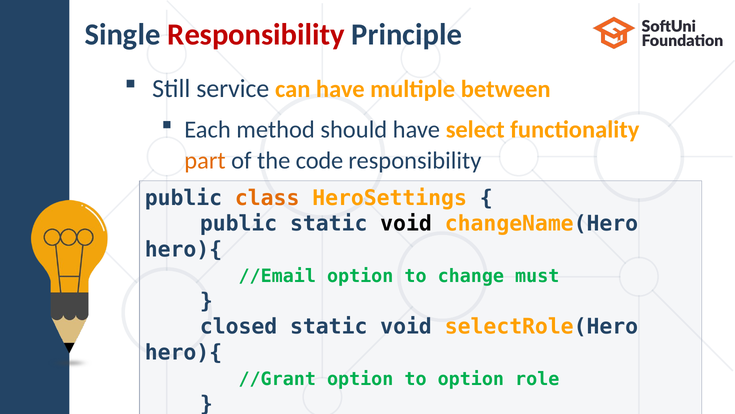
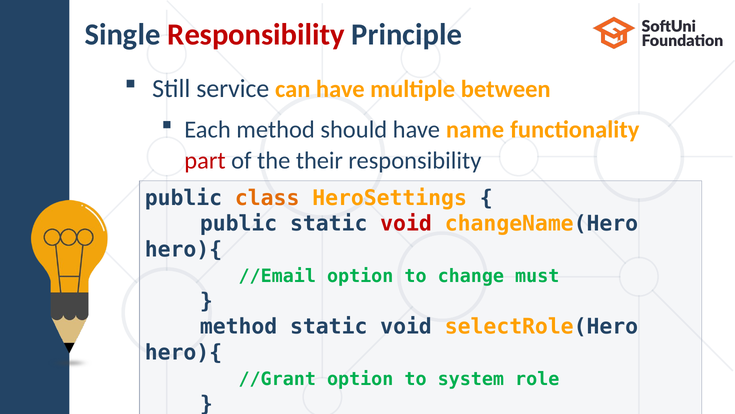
select: select -> name (475, 130)
part colour: orange -> red (205, 160)
code: code -> their (319, 160)
void colour: black -> red (406, 223)
closed: closed -> method (239, 326)
to option: option -> system (471, 379)
